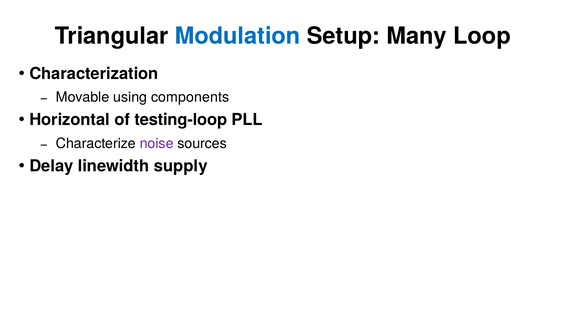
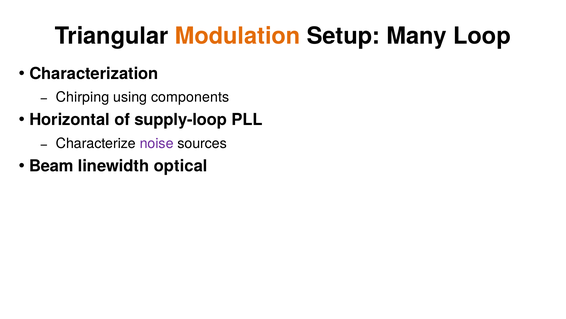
Modulation colour: blue -> orange (238, 36)
Movable: Movable -> Chirping (83, 97)
testing-loop: testing-loop -> supply-loop (181, 120)
Delay: Delay -> Beam (51, 166)
supply: supply -> optical (181, 166)
